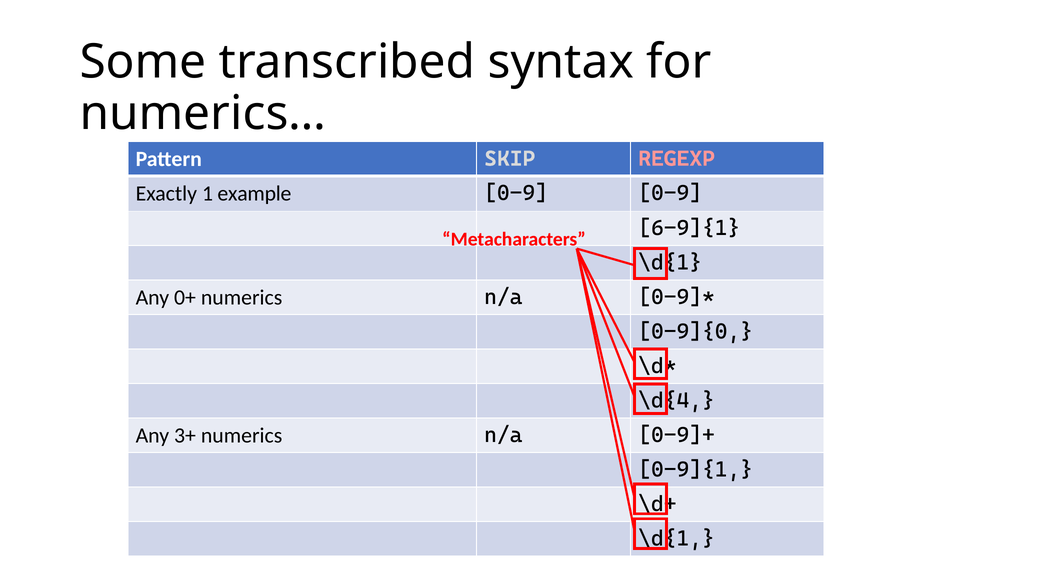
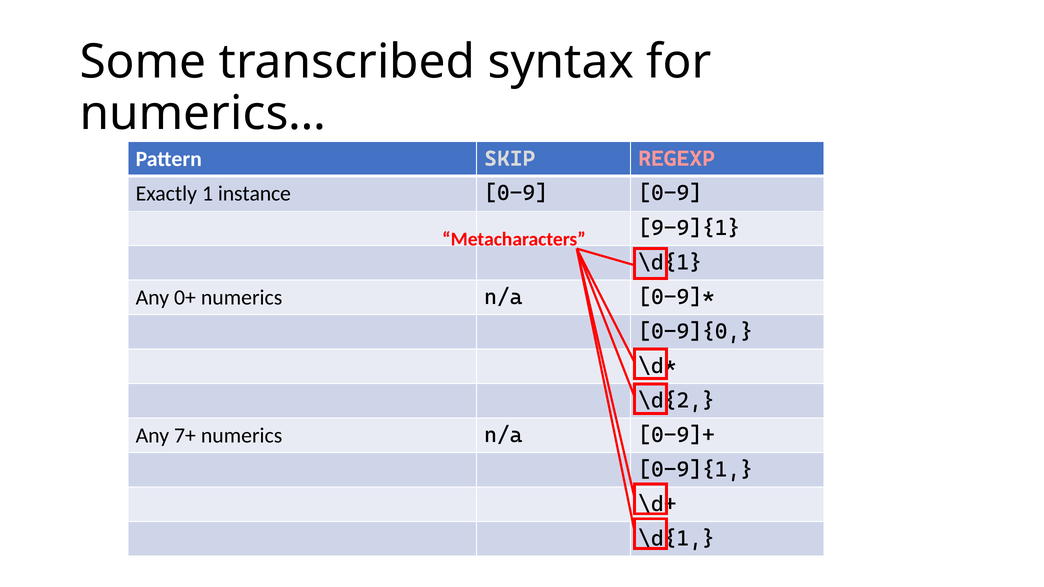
example: example -> instance (254, 194)
6-9]{1: 6-9]{1 -> 9-9]{1 (689, 228)
\d{4: \d{4 -> \d{2 (677, 401)
3+: 3+ -> 7+ (185, 436)
